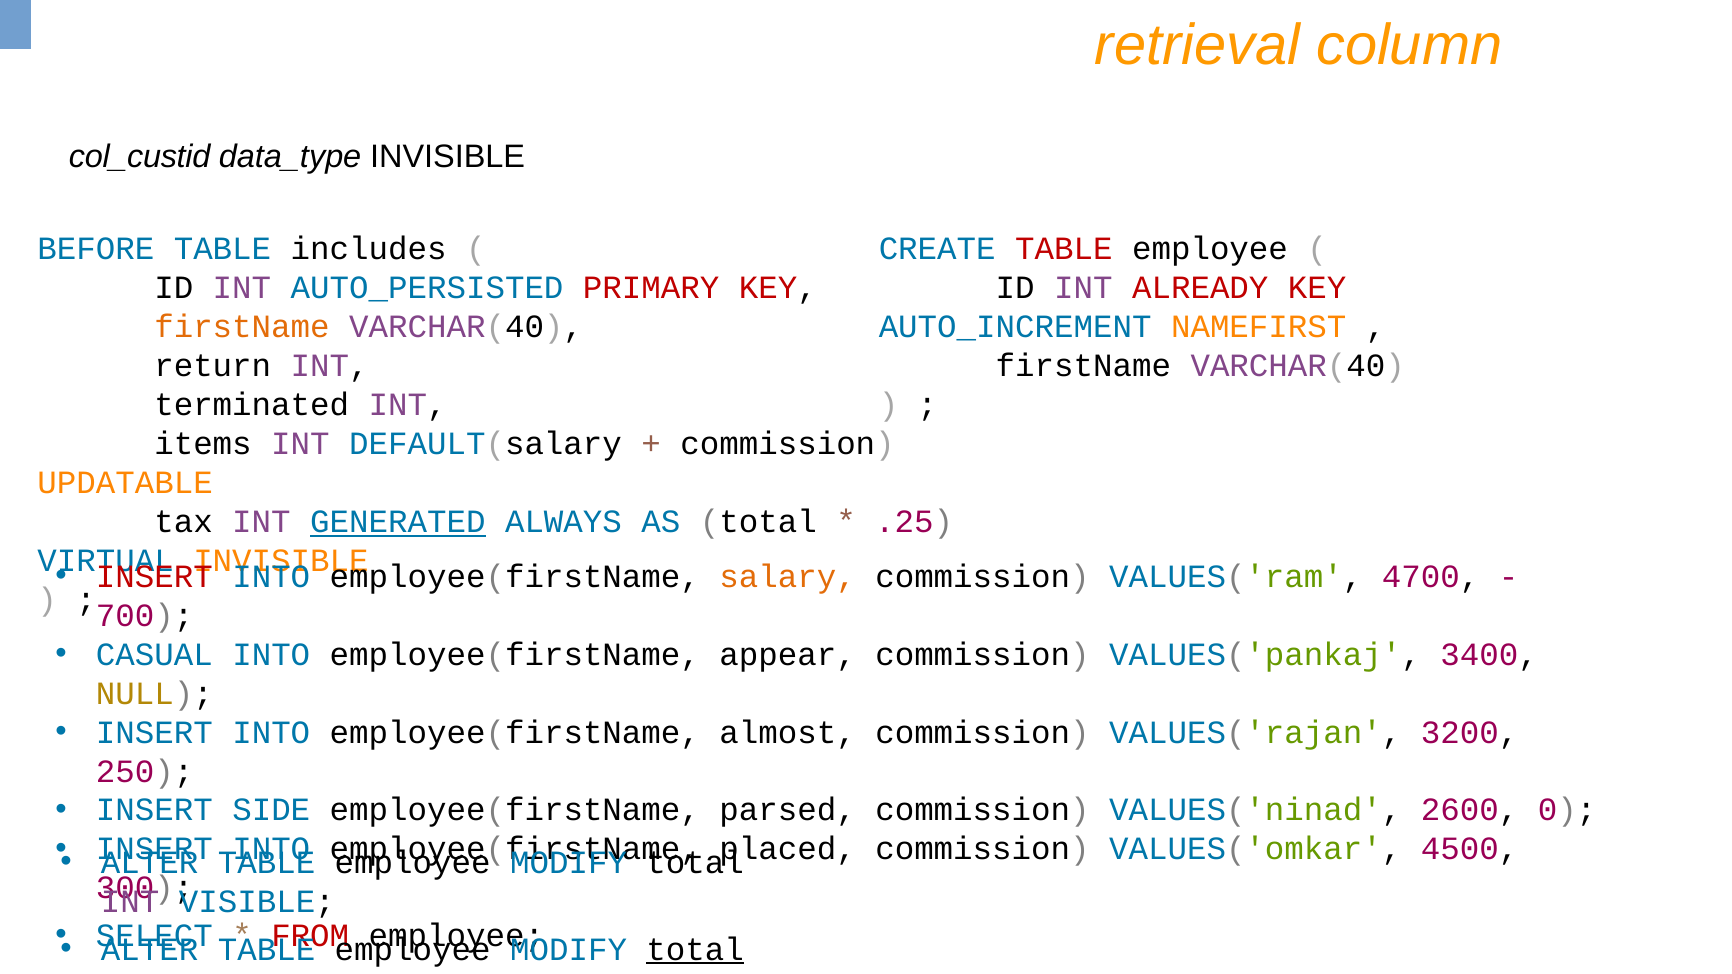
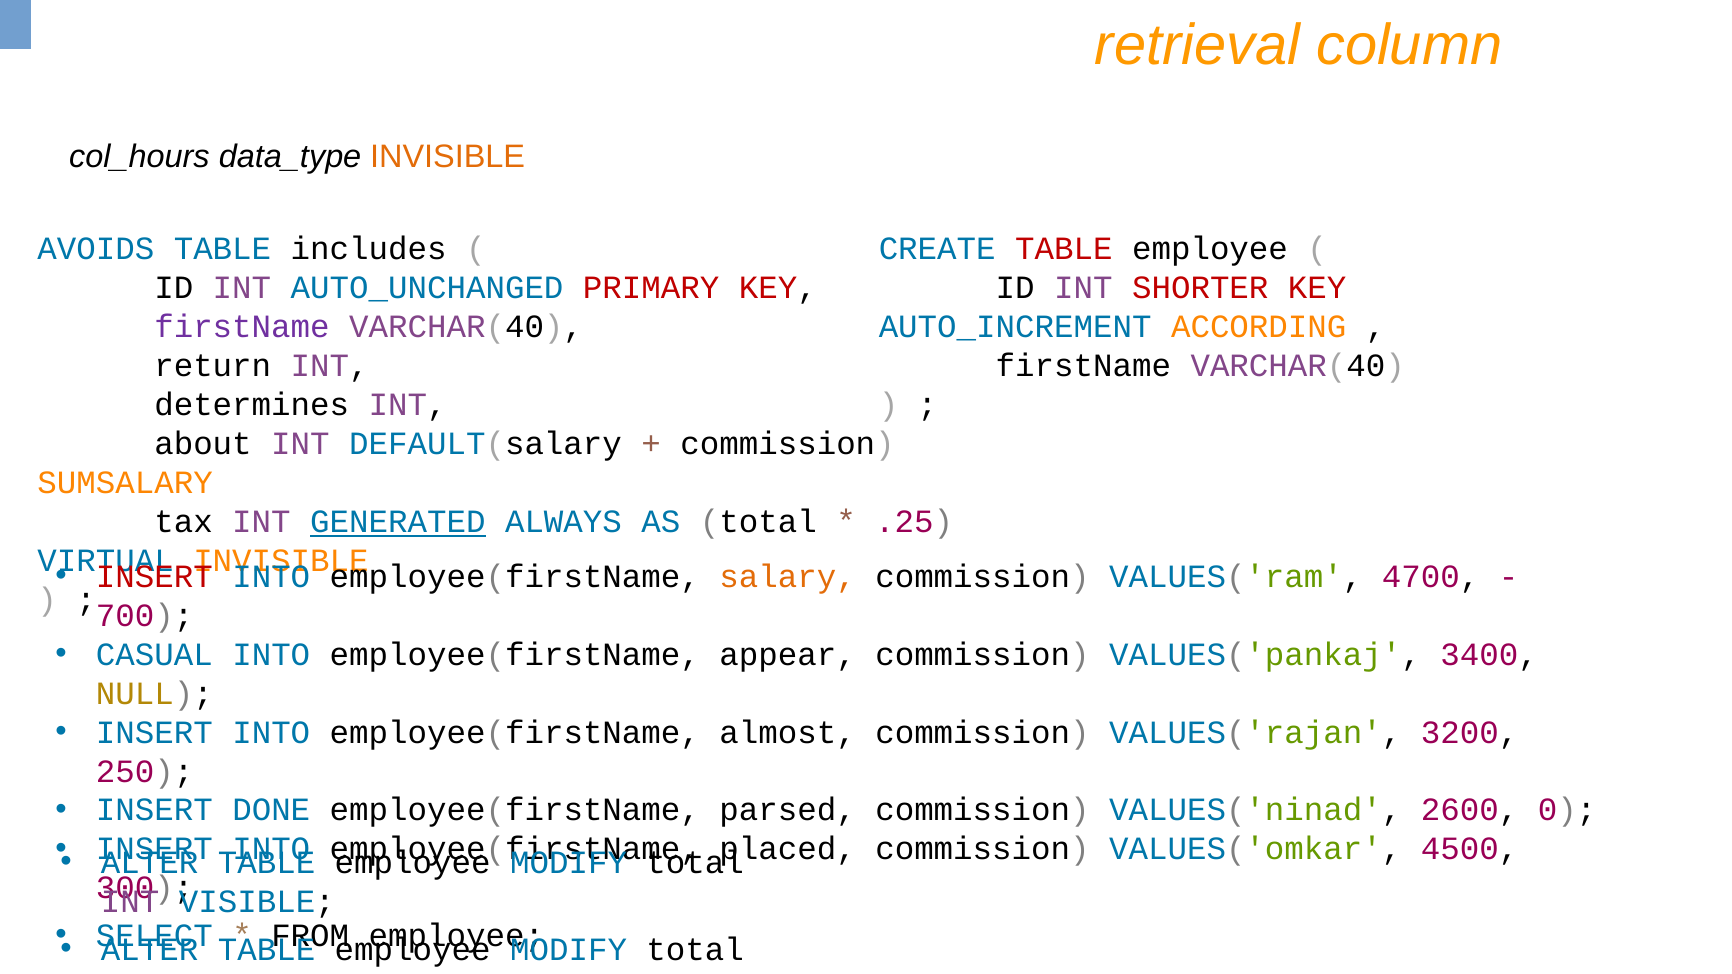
col_custid: col_custid -> col_hours (139, 157)
INVISIBLE colour: black -> orange (448, 157)
BEFORE: BEFORE -> AVOIDS (96, 249)
AUTO_PERSISTED: AUTO_PERSISTED -> AUTO_UNCHANGED (427, 288)
ALREADY: ALREADY -> SHORTER (1200, 288)
firstName colour: orange -> purple (242, 327)
NAMEFIRST: NAMEFIRST -> ACCORDING (1259, 327)
terminated: terminated -> determines (252, 405)
items: items -> about (203, 444)
UPDATABLE: UPDATABLE -> SUMSALARY (125, 483)
SIDE: SIDE -> DONE (271, 810)
FROM colour: red -> black (310, 936)
total underline: present -> none (695, 950)
